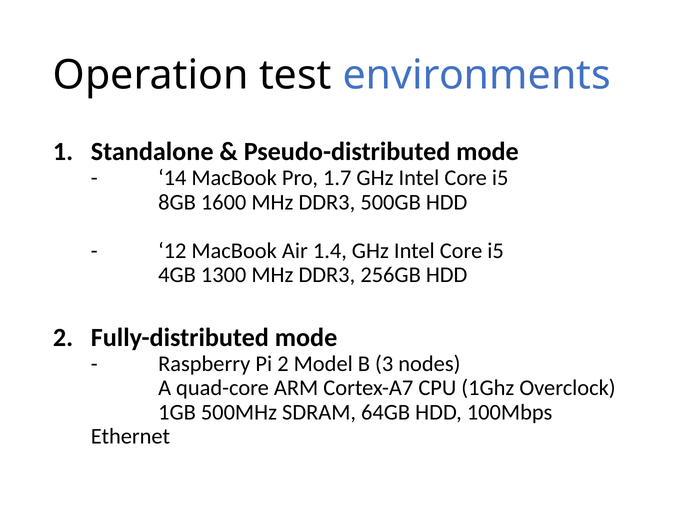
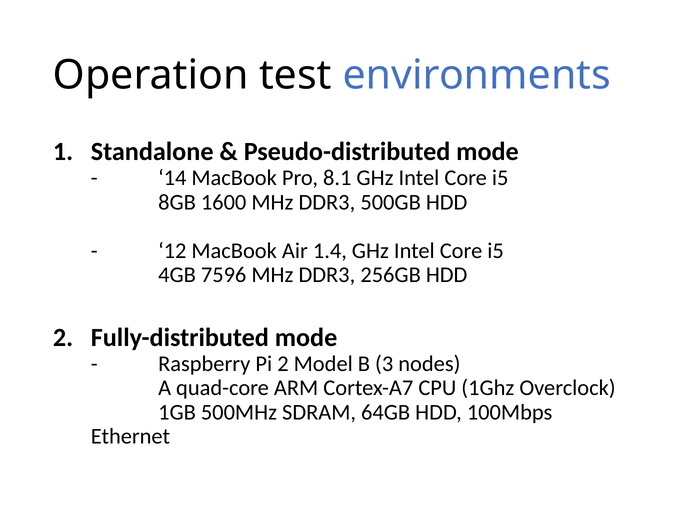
1.7: 1.7 -> 8.1 (337, 178)
1300: 1300 -> 7596 (224, 275)
